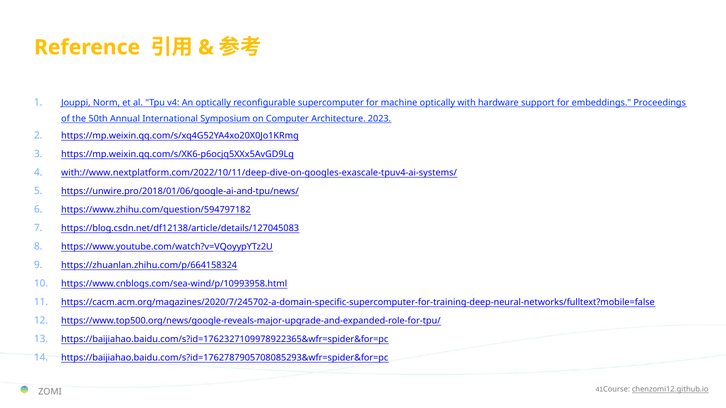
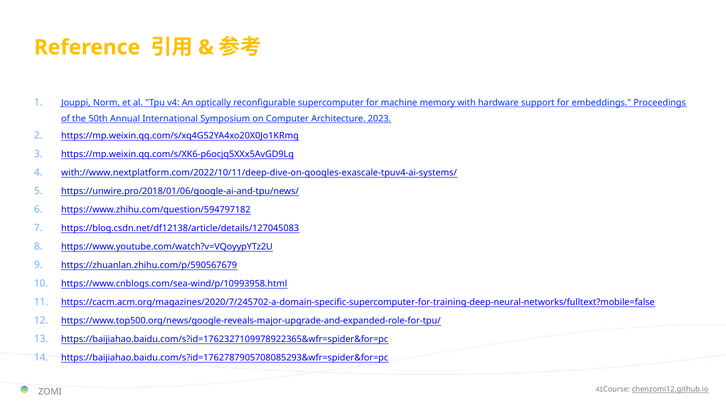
machine optically: optically -> memory (437, 103)
https://zhuanlan.zhihu.com/p/664158324: https://zhuanlan.zhihu.com/p/664158324 -> https://zhuanlan.zhihu.com/p/590567679 (149, 266)
